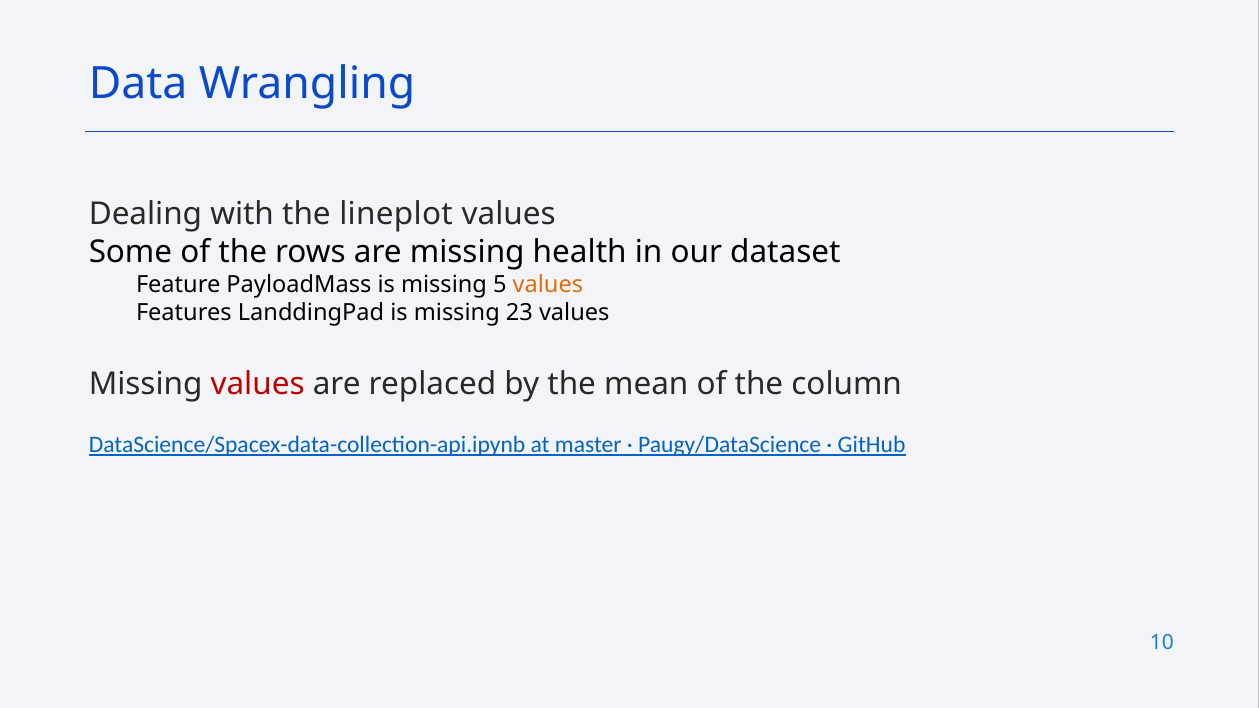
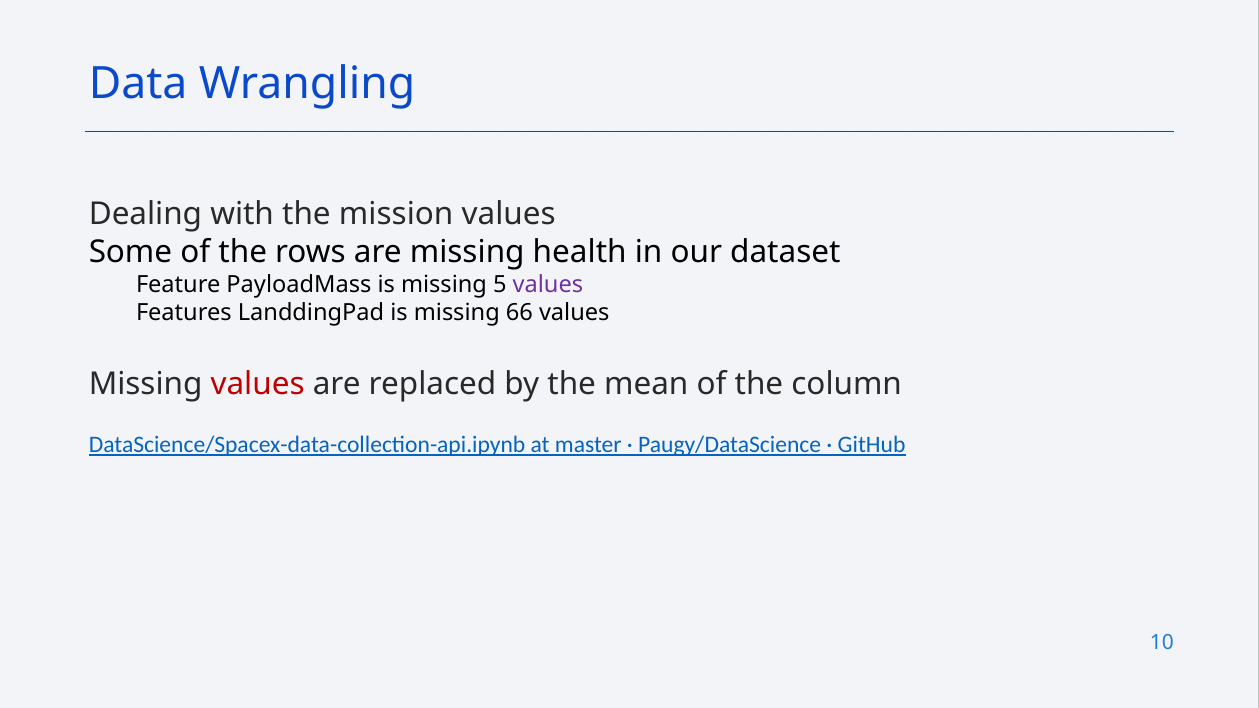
lineplot: lineplot -> mission (396, 214)
values colour: orange -> purple (548, 285)
23: 23 -> 66 (519, 313)
